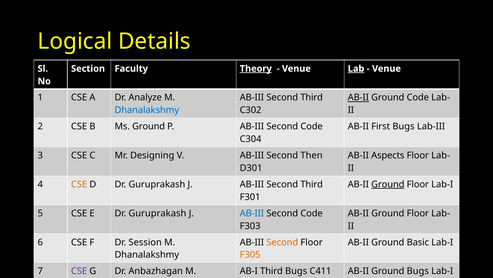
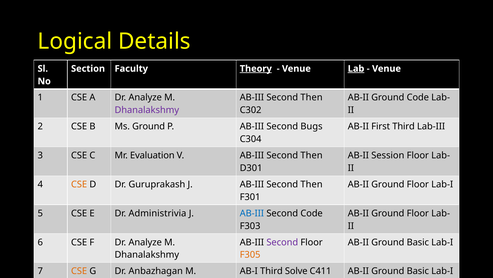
Third: Third -> Then (312, 97)
AB-II underline: present -> none (358, 97)
Dhanalakshmy colour: blue -> purple (147, 110)
P AB-III Second Code: Code -> Bugs (312, 126)
First Bugs: Bugs -> Third (404, 126)
Designing: Designing -> Evaluation (152, 155)
Aspects: Aspects -> Session (388, 155)
J AB-III Second Third: Third -> Then (312, 184)
Ground underline: present -> none (388, 184)
E Dr Guruprakash: Guruprakash -> Administrivia (157, 213)
F Dr Session: Session -> Analyze (145, 242)
Second colour: orange -> purple (282, 242)
CSE colour: purple -> orange (79, 271)
Third Bugs: Bugs -> Solve (296, 271)
C411 AB-II Ground Bugs: Bugs -> Basic (418, 271)
